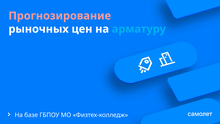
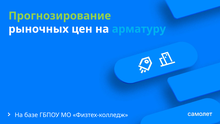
Прогнозирование colour: pink -> light green (60, 16)
